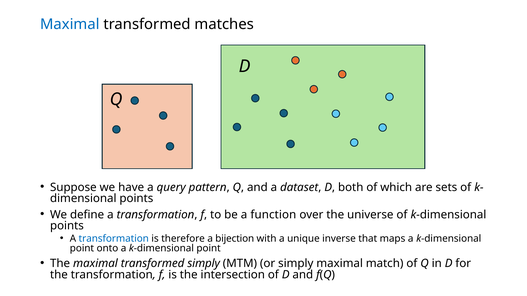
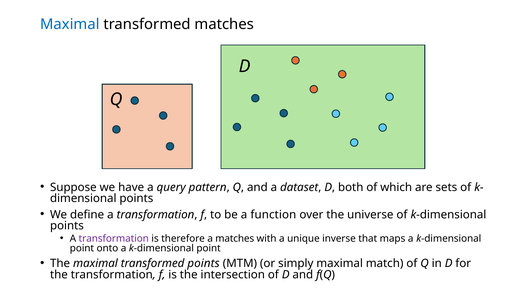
transformation colour: blue -> purple (114, 239)
a bijection: bijection -> matches (235, 239)
transformed simply: simply -> points (204, 264)
